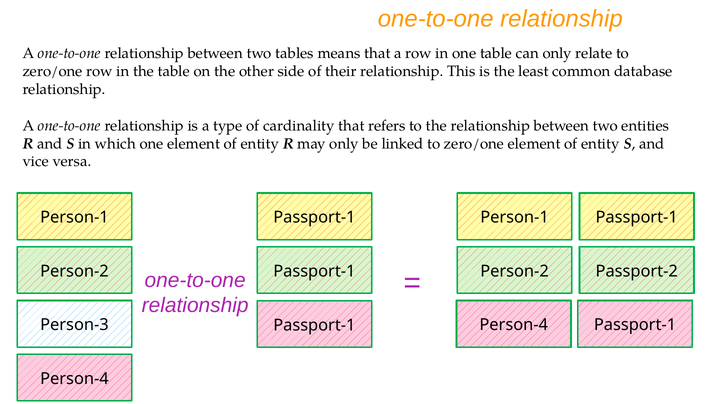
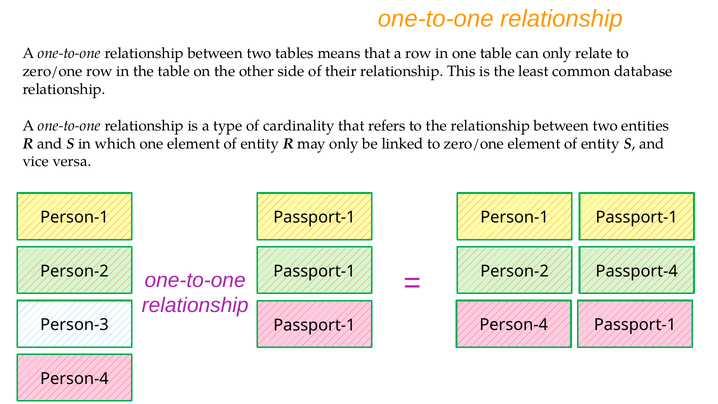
Passport-2: Passport-2 -> Passport-4 (637, 271)
